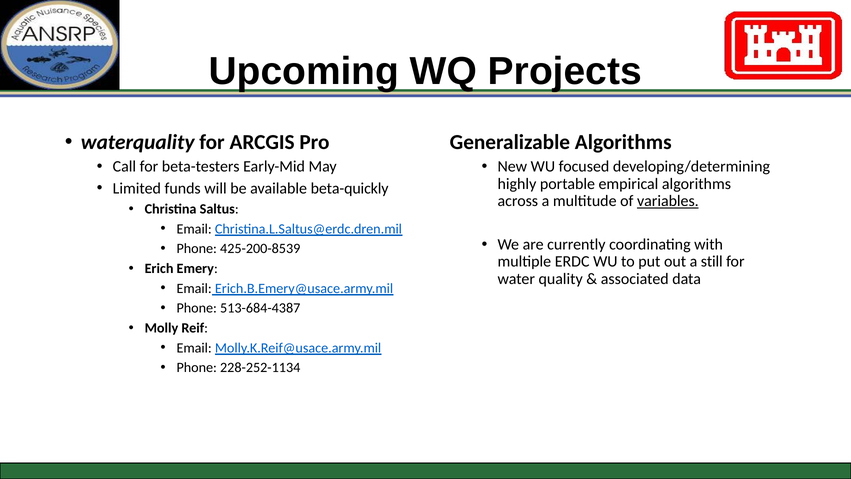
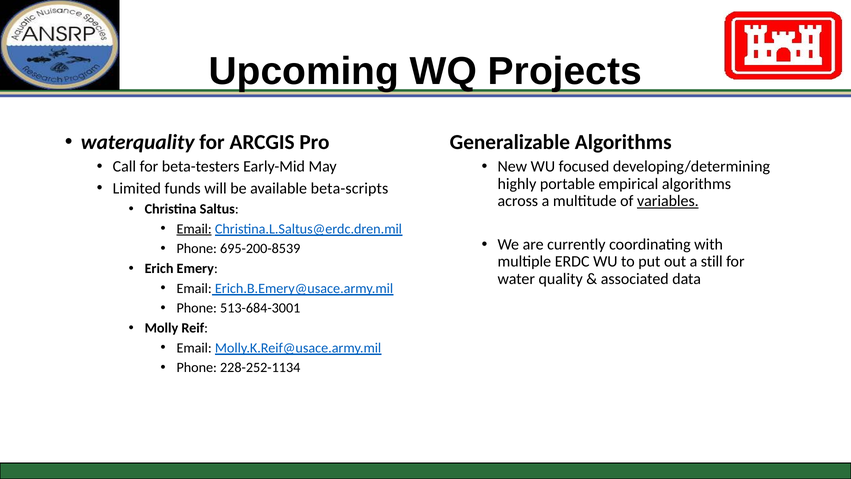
beta-quickly: beta-quickly -> beta-scripts (349, 188)
Email underline: none -> present (194, 229)
425-200-8539: 425-200-8539 -> 695-200-8539 (260, 249)
513-684-4387: 513-684-4387 -> 513-684-3001 (260, 308)
